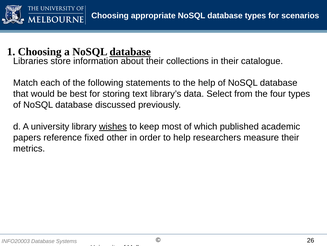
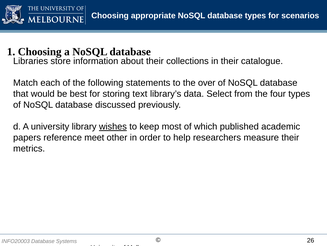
database underline: present -> none (130, 52)
the help: help -> over (207, 83)
fixed: fixed -> meet (94, 137)
